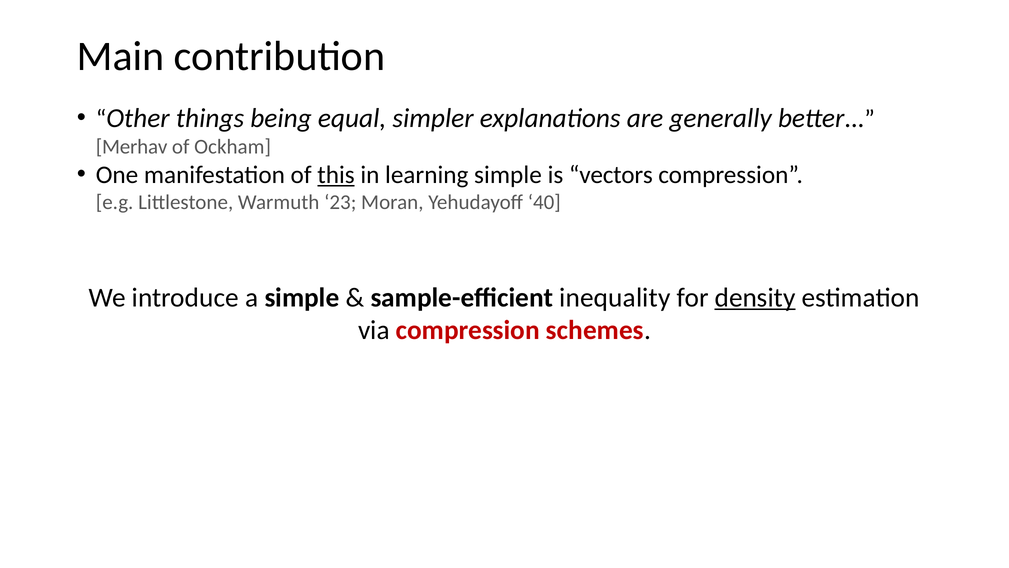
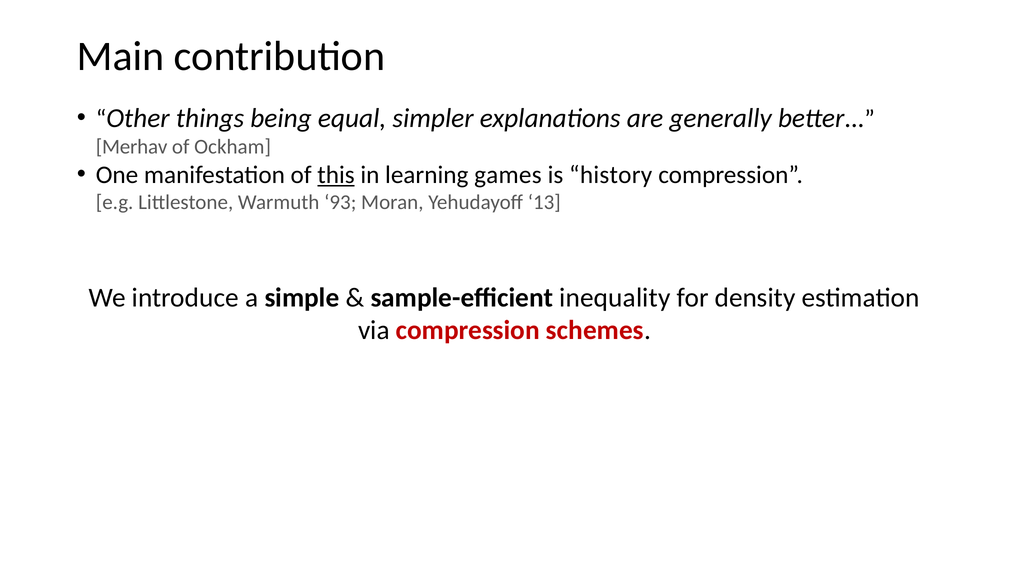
learning simple: simple -> games (508, 175)
vectors: vectors -> history (611, 175)
23: 23 -> 93 (340, 202)
40: 40 -> 13 (544, 202)
density underline: present -> none (755, 297)
